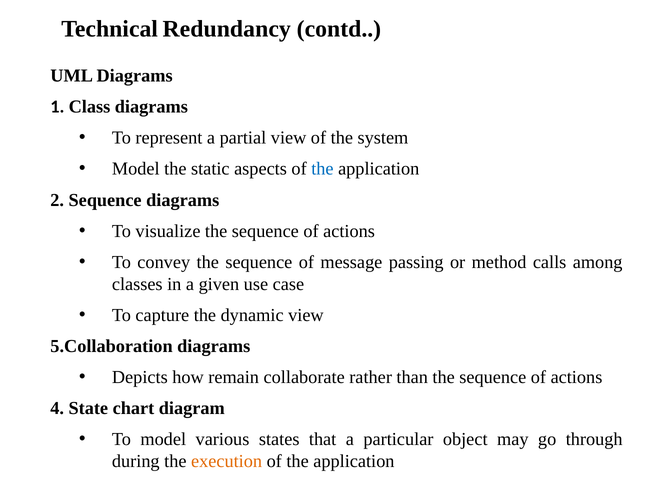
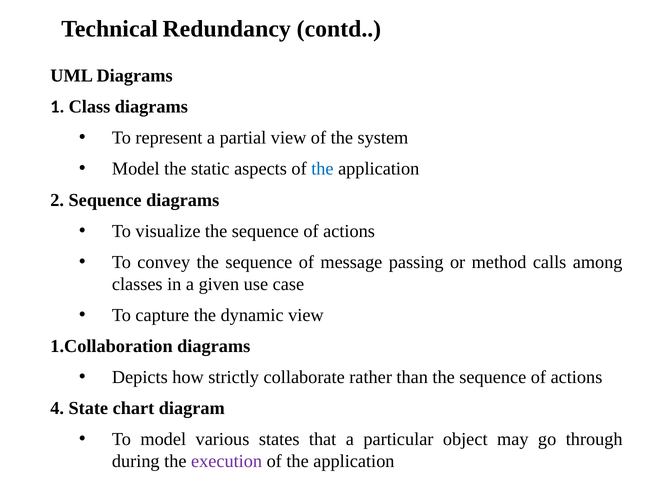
5.Collaboration: 5.Collaboration -> 1.Collaboration (112, 346)
remain: remain -> strictly (234, 377)
execution colour: orange -> purple (227, 461)
